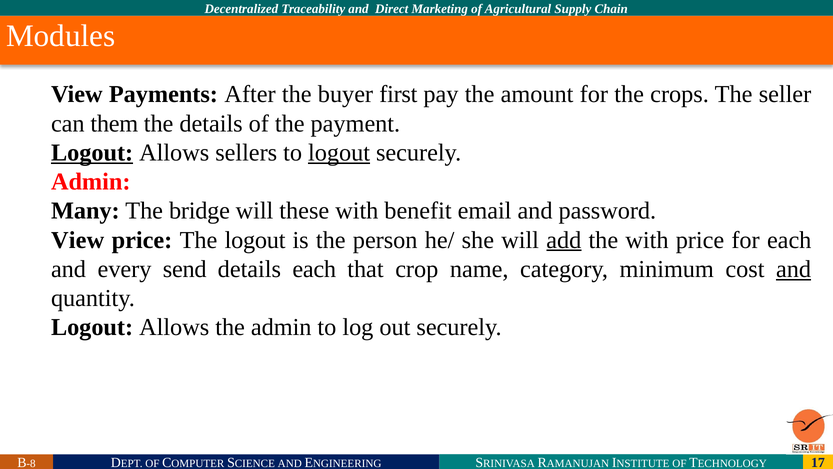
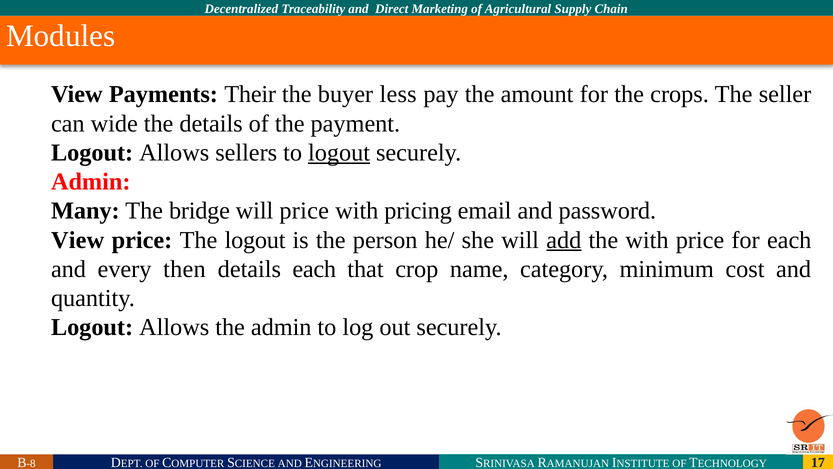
After: After -> Their (250, 94)
first: first -> less (398, 94)
them: them -> wide (114, 123)
Logout underline: present -> none (92, 152)
will these: these -> price (304, 211)
benefit: benefit -> pricing (418, 211)
send: send -> then (184, 269)
and underline: present -> none (794, 269)
